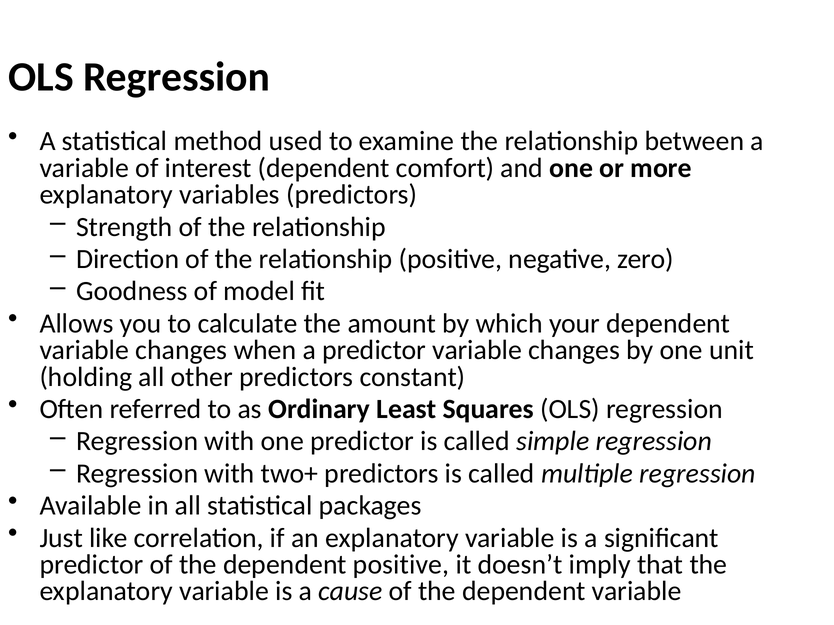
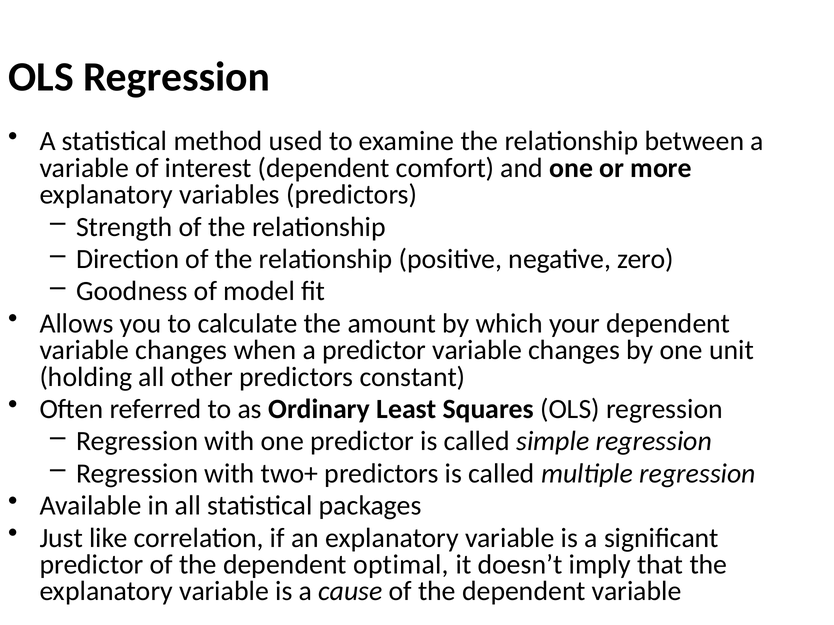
dependent positive: positive -> optimal (401, 565)
